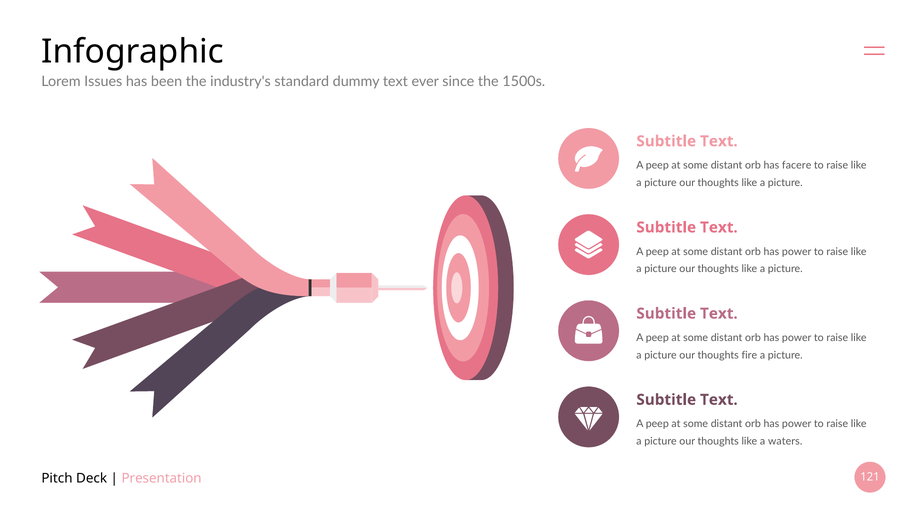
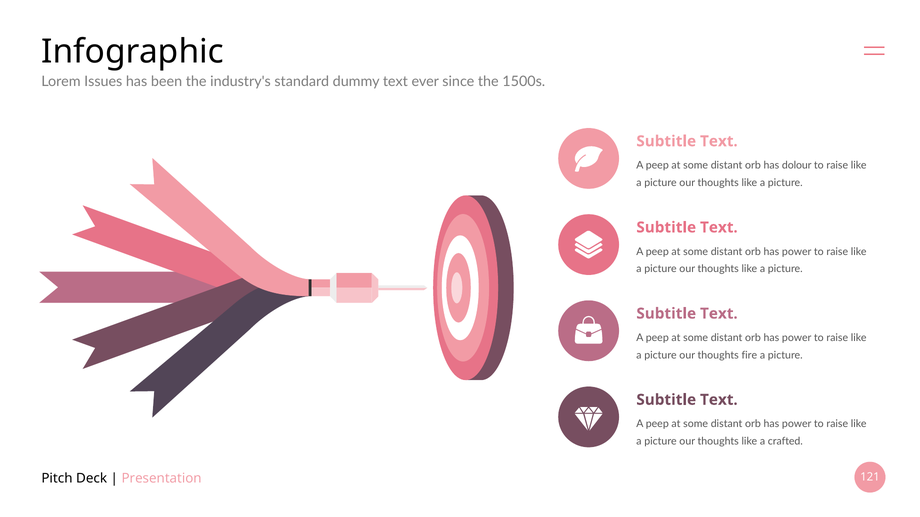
facere: facere -> dolour (797, 166)
waters: waters -> crafted (785, 442)
